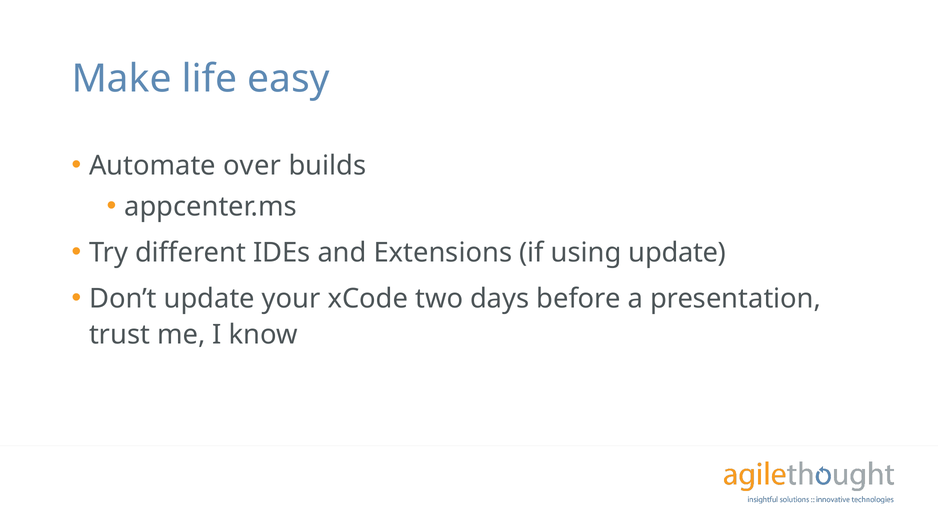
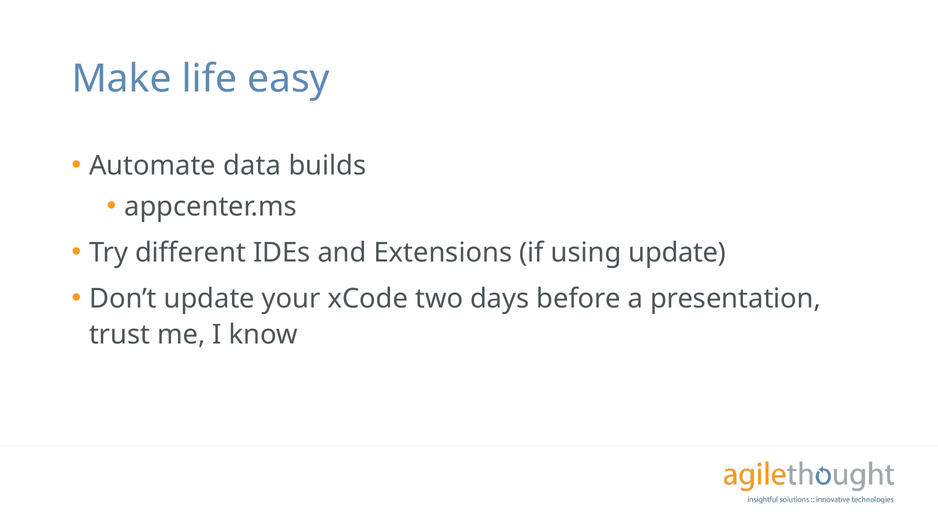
over: over -> data (252, 166)
